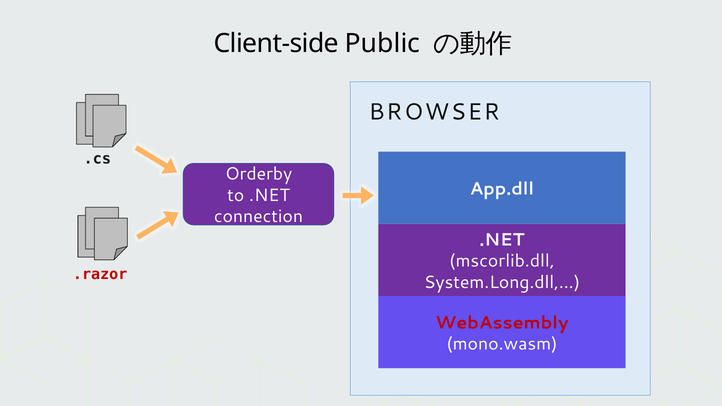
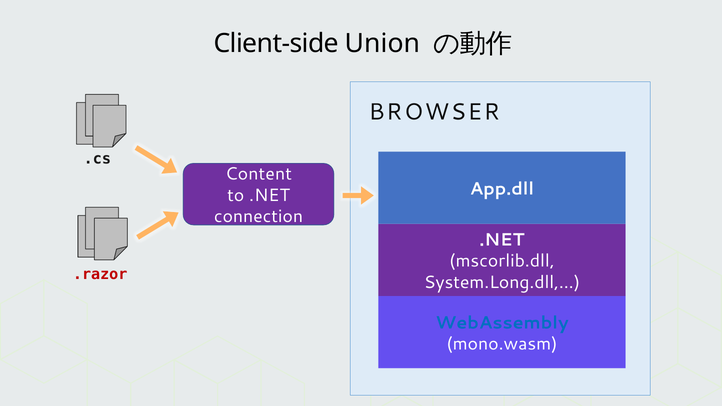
Public: Public -> Union (382, 44)
Orderby: Orderby -> Content (259, 174)
WebAssembly colour: red -> blue (502, 323)
